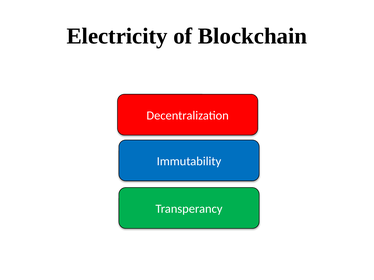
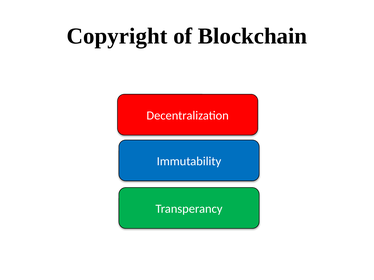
Electricity: Electricity -> Copyright (117, 36)
